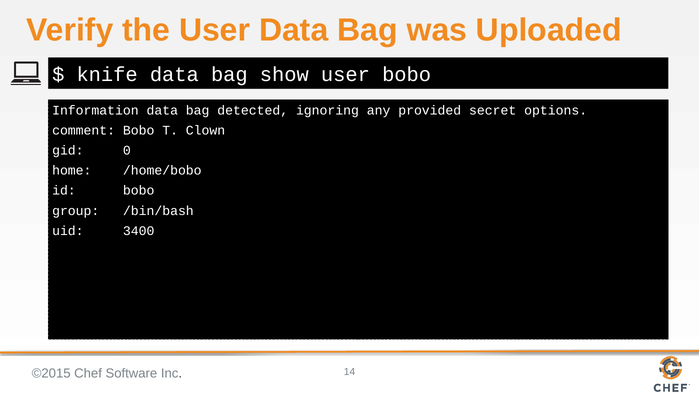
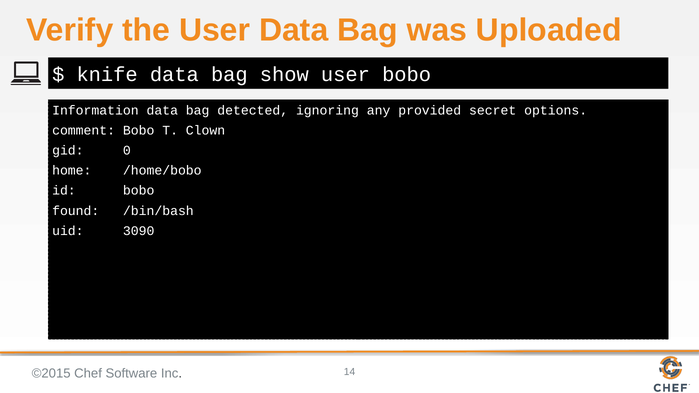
group: group -> found (76, 211)
3400: 3400 -> 3090 (139, 231)
